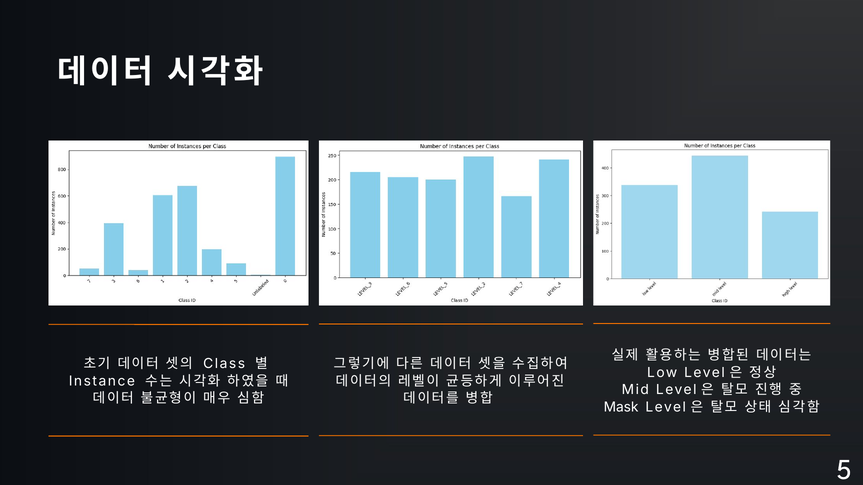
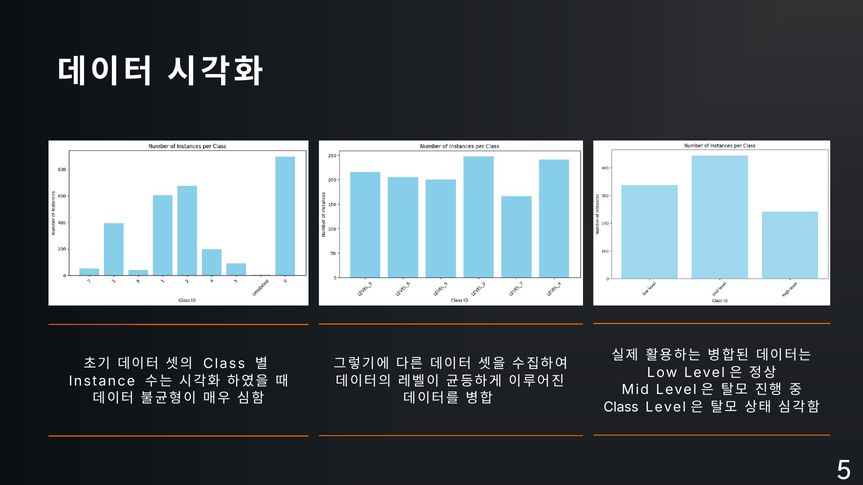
Mask: Mask -> Class (621, 408)
